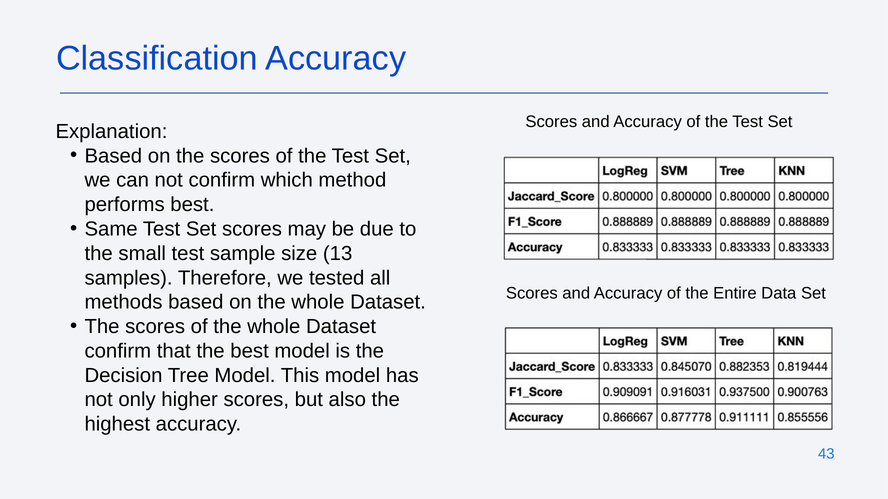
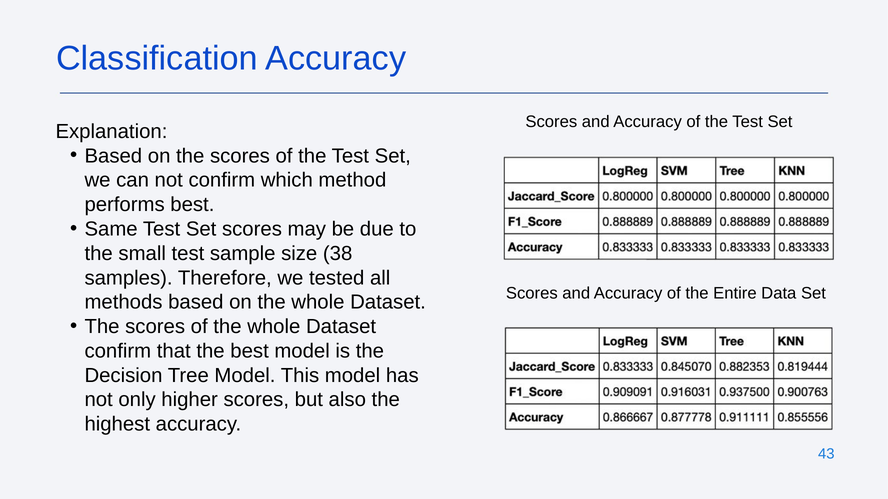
13: 13 -> 38 (338, 254)
